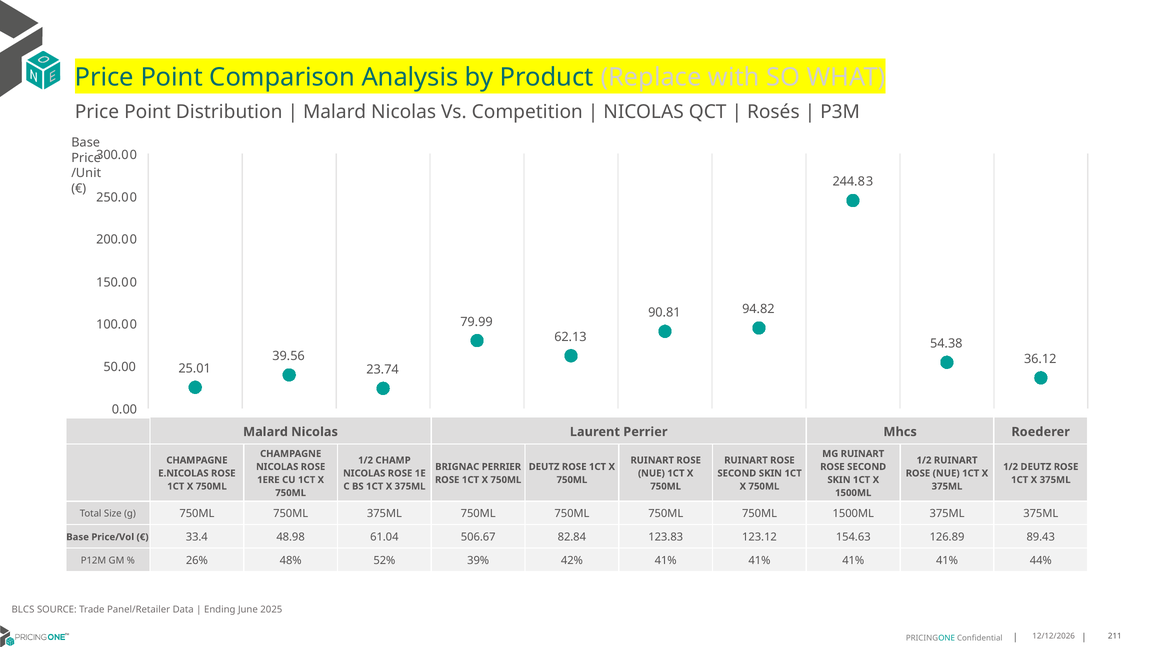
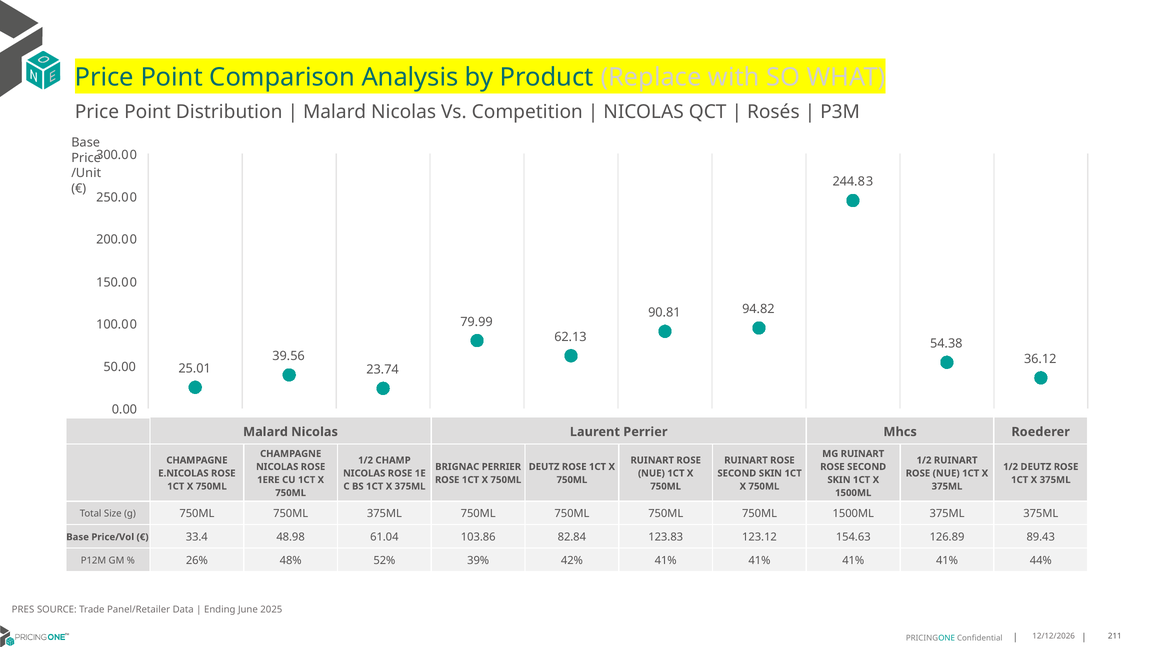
506.67: 506.67 -> 103.86 (478, 537)
BLCS: BLCS -> PRES (23, 609)
